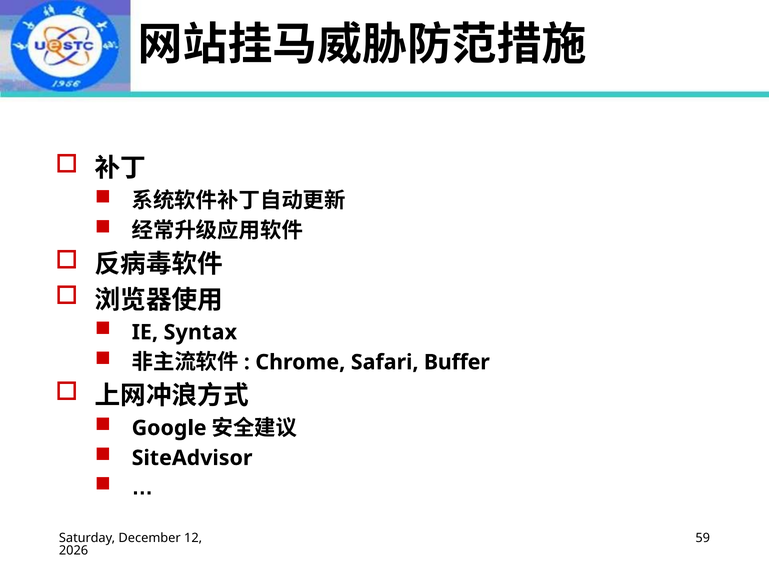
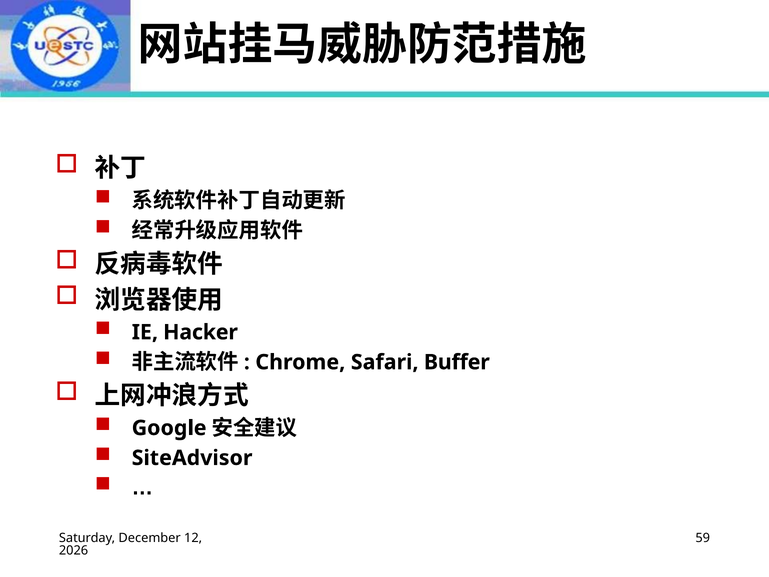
Syntax: Syntax -> Hacker (201, 332)
